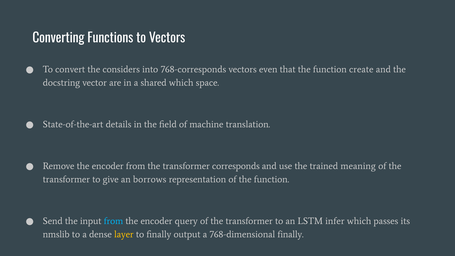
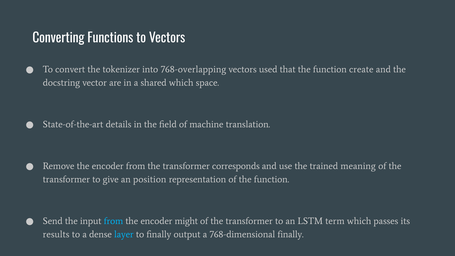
considers: considers -> tokenizer (121, 70)
768-corresponds: 768-corresponds -> 768-overlapping (193, 70)
even: even -> used (268, 70)
borrows: borrows -> position (150, 179)
query: query -> might (186, 221)
infer: infer -> term (335, 221)
nmslib: nmslib -> results (56, 234)
layer colour: yellow -> light blue (124, 234)
